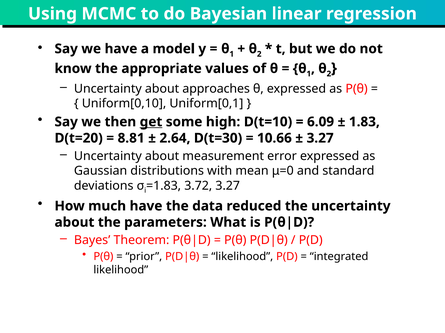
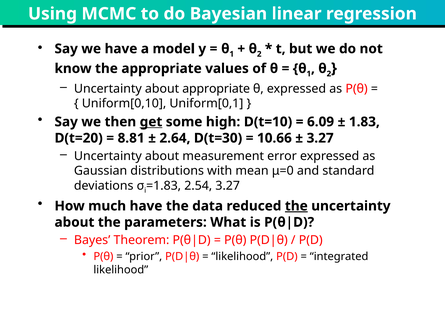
about approaches: approaches -> appropriate (216, 89)
3.72: 3.72 -> 2.54 (198, 186)
the underline: none -> present (296, 206)
